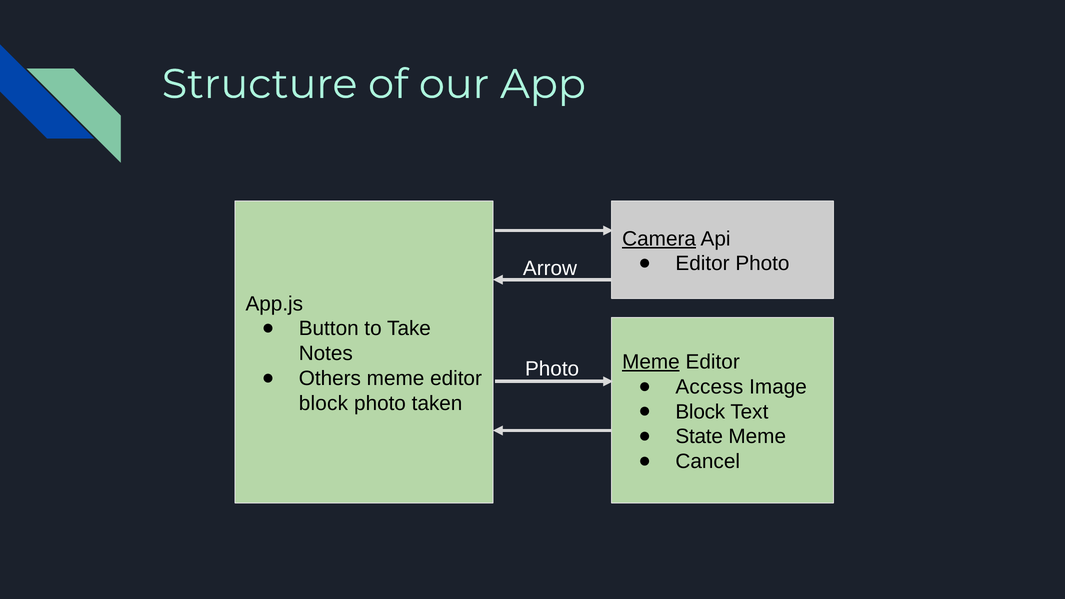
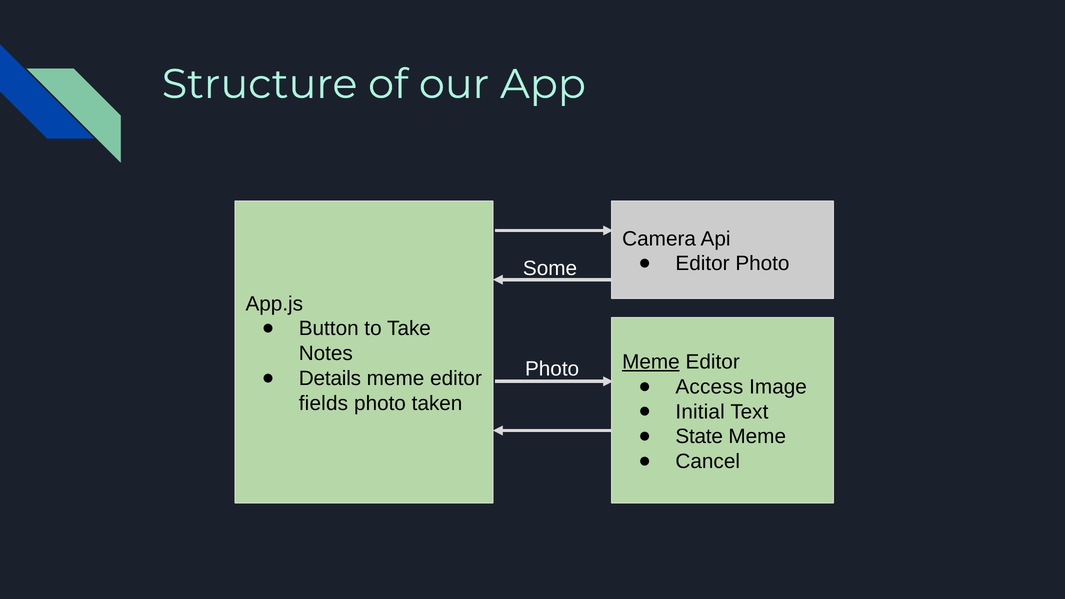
Camera underline: present -> none (659, 239)
Arrow: Arrow -> Some (550, 268)
Others: Others -> Details (330, 378)
block: block -> fields (323, 403)
Block: Block -> Initial (700, 412)
